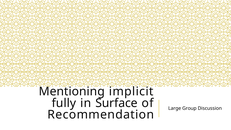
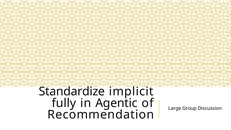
Mentioning: Mentioning -> Standardize (72, 91)
Surface: Surface -> Agentic (116, 103)
